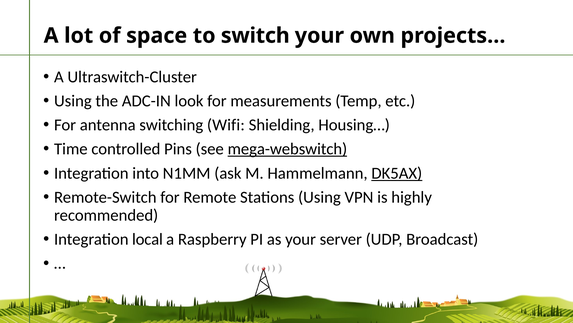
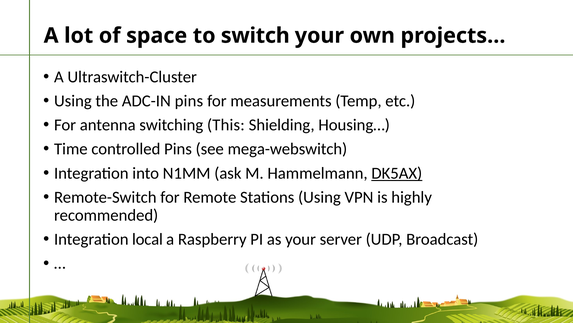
ADC-IN look: look -> pins (189, 101)
Wifi: Wifi -> This (226, 125)
mega-webswitch underline: present -> none (287, 149)
